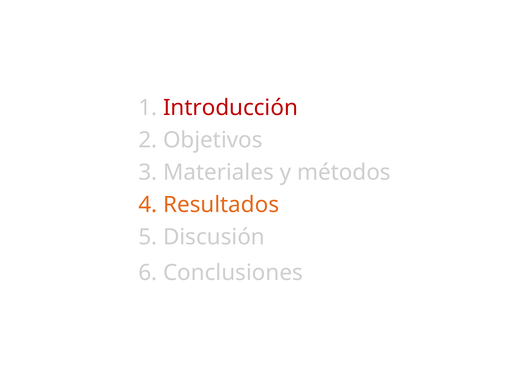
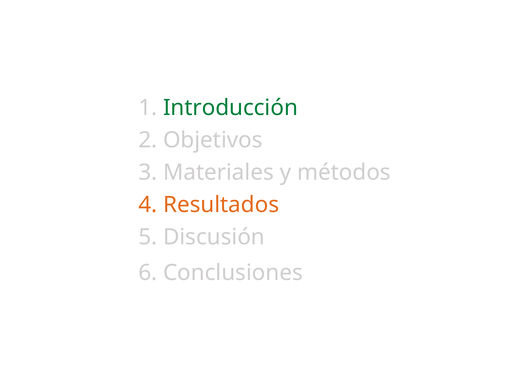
Introducción colour: red -> green (230, 108)
